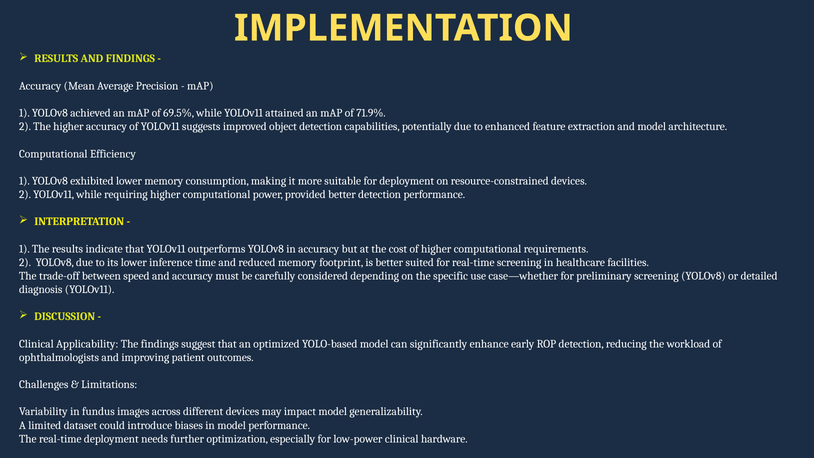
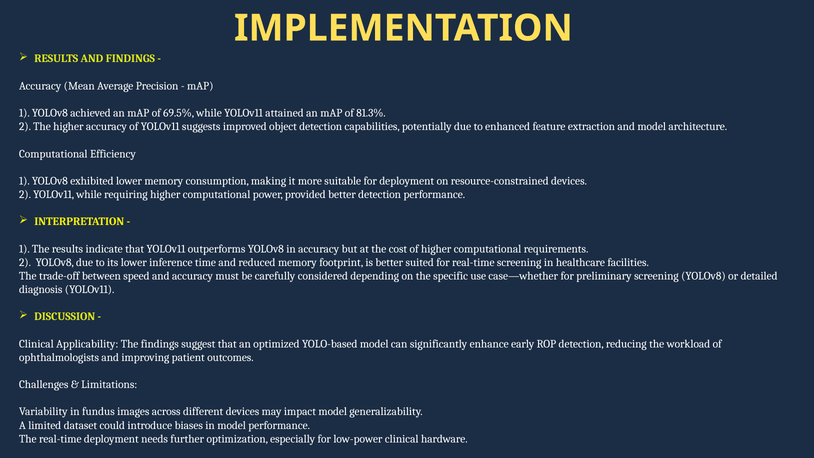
71.9%: 71.9% -> 81.3% (371, 113)
